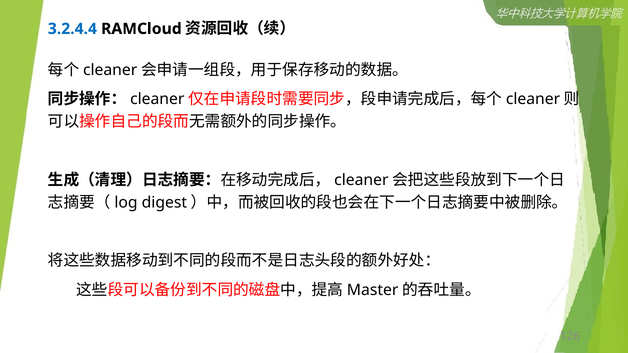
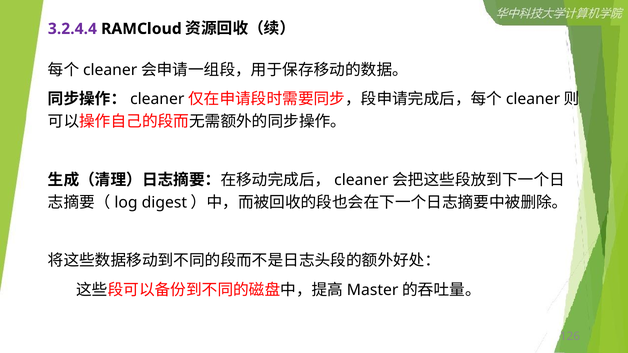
3.2.4.4 colour: blue -> purple (72, 29)
